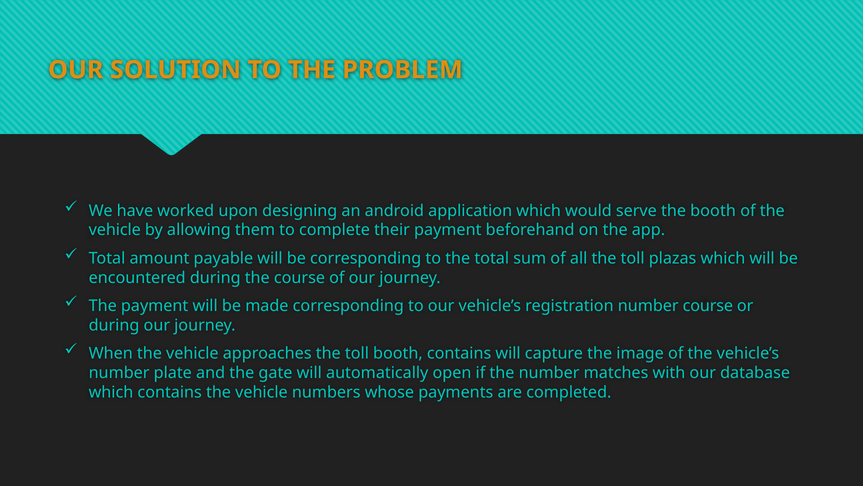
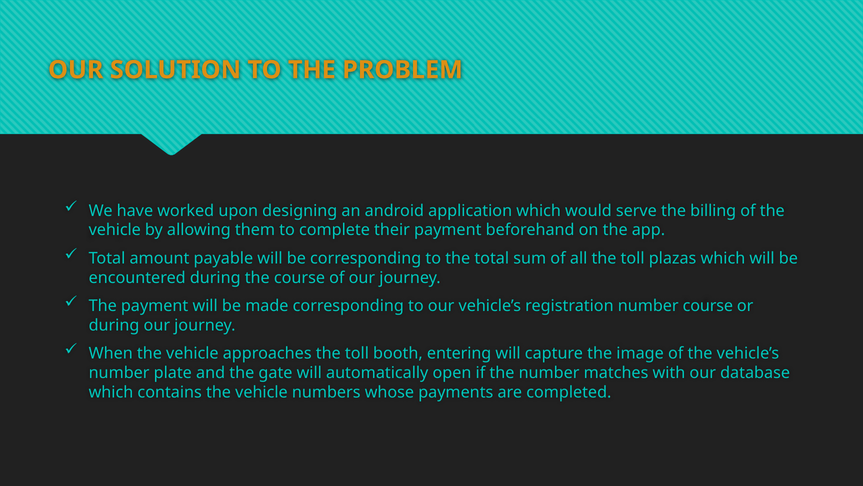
the booth: booth -> billing (713, 210)
booth contains: contains -> entering (459, 353)
